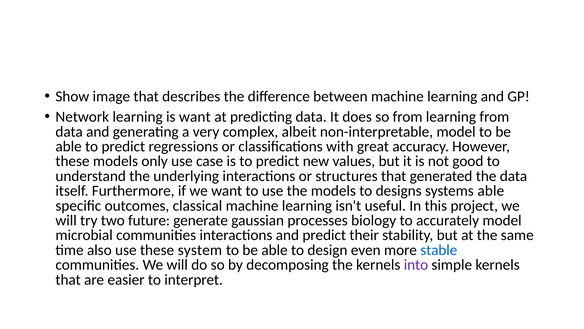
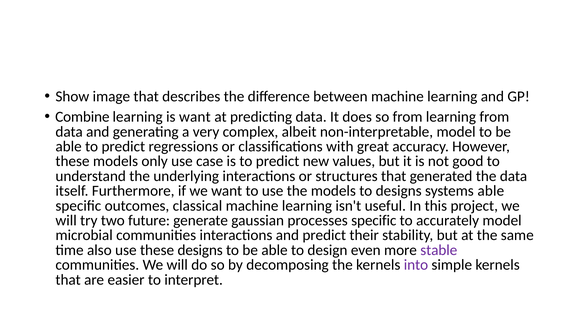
Network: Network -> Combine (82, 117)
processes biology: biology -> specific (374, 220)
these system: system -> designs (200, 250)
stable colour: blue -> purple (439, 250)
